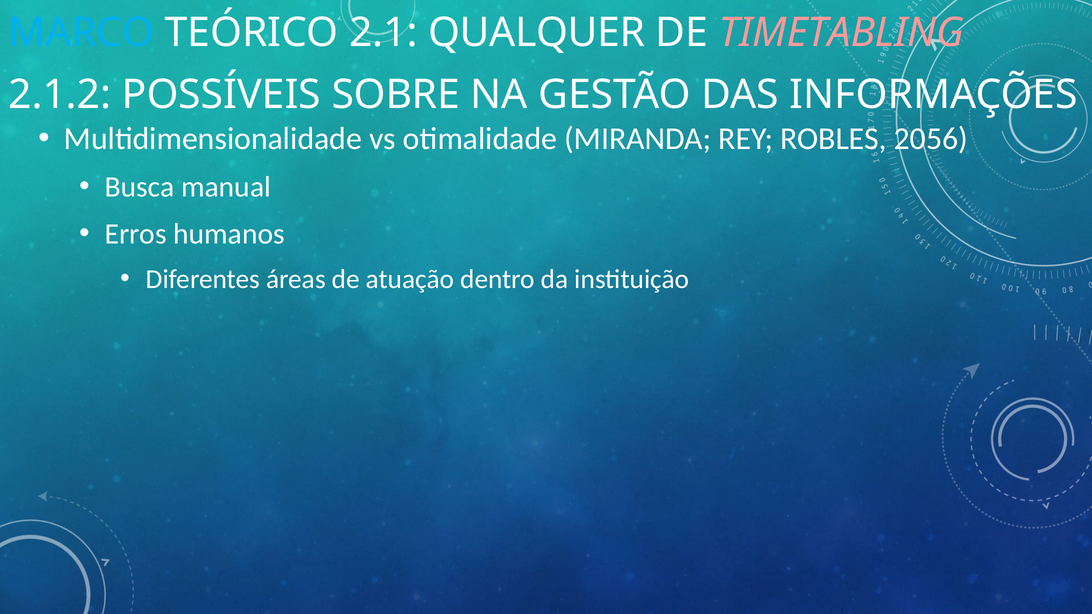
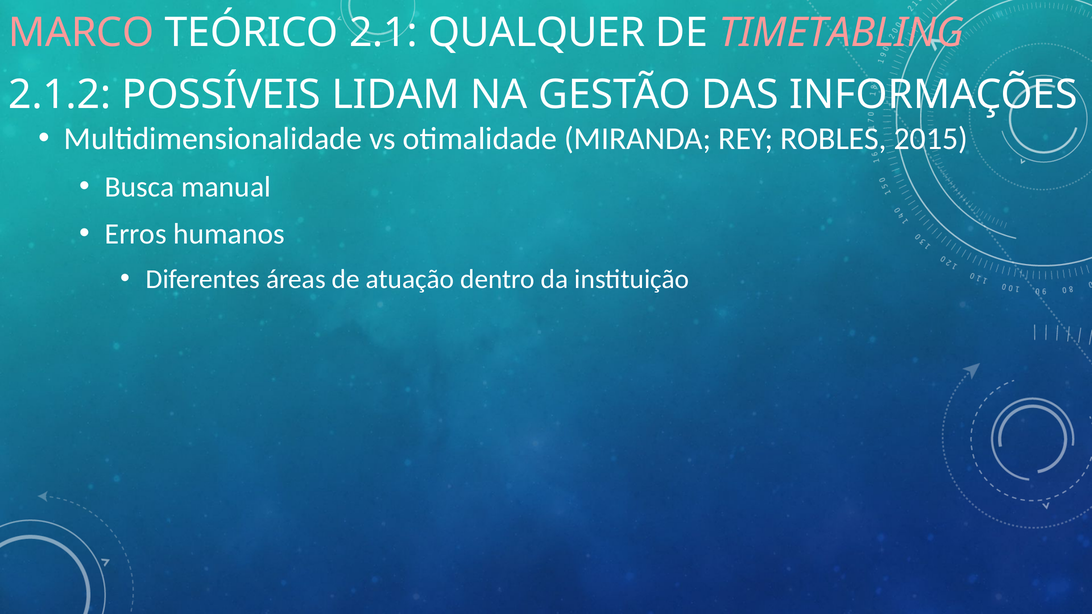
MARCO colour: light blue -> pink (81, 33)
SOBRE: SOBRE -> LIDAM (396, 95)
2056: 2056 -> 2015 (931, 139)
